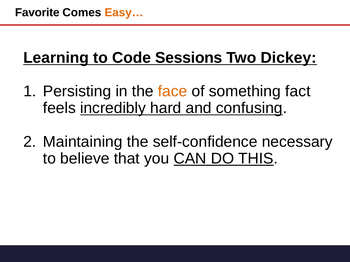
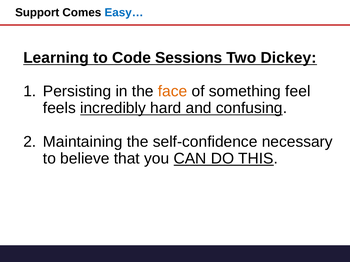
Favorite: Favorite -> Support (37, 12)
Easy… colour: orange -> blue (124, 12)
fact: fact -> feel (298, 91)
